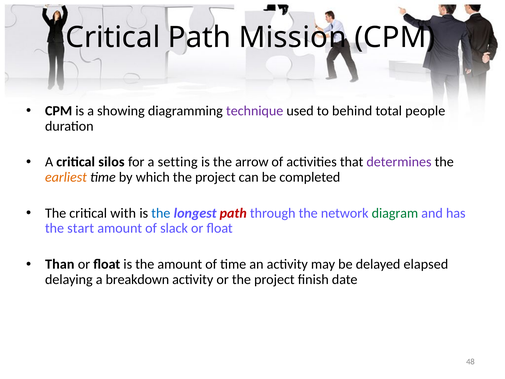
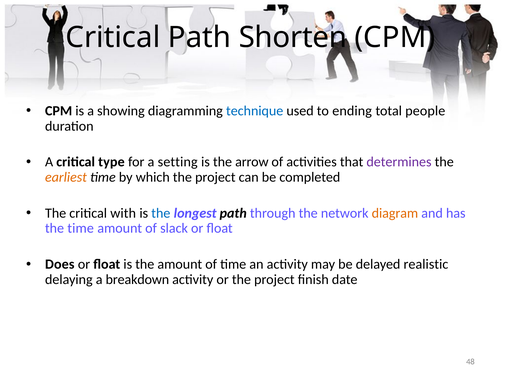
Mission: Mission -> Shorten (293, 37)
technique colour: purple -> blue (255, 111)
behind: behind -> ending (352, 111)
silos: silos -> type (111, 162)
path colour: red -> black (233, 213)
diagram colour: green -> orange (395, 213)
the start: start -> time (81, 228)
Than: Than -> Does (60, 264)
elapsed: elapsed -> realistic (426, 264)
